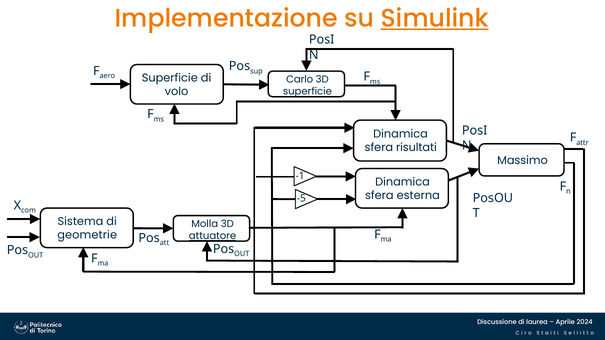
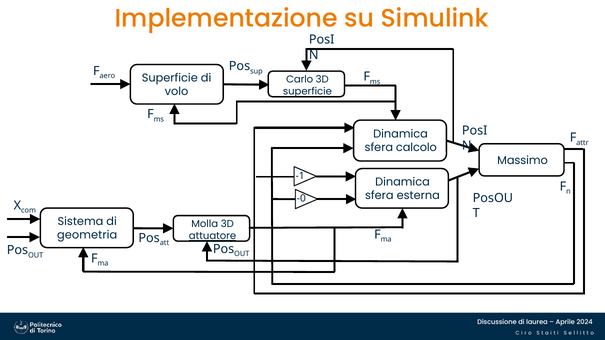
Simulink underline: present -> none (435, 19)
risultati: risultati -> calcolo (416, 148)
-5: -5 -> -0 (301, 199)
geometrie: geometrie -> geometria (87, 235)
